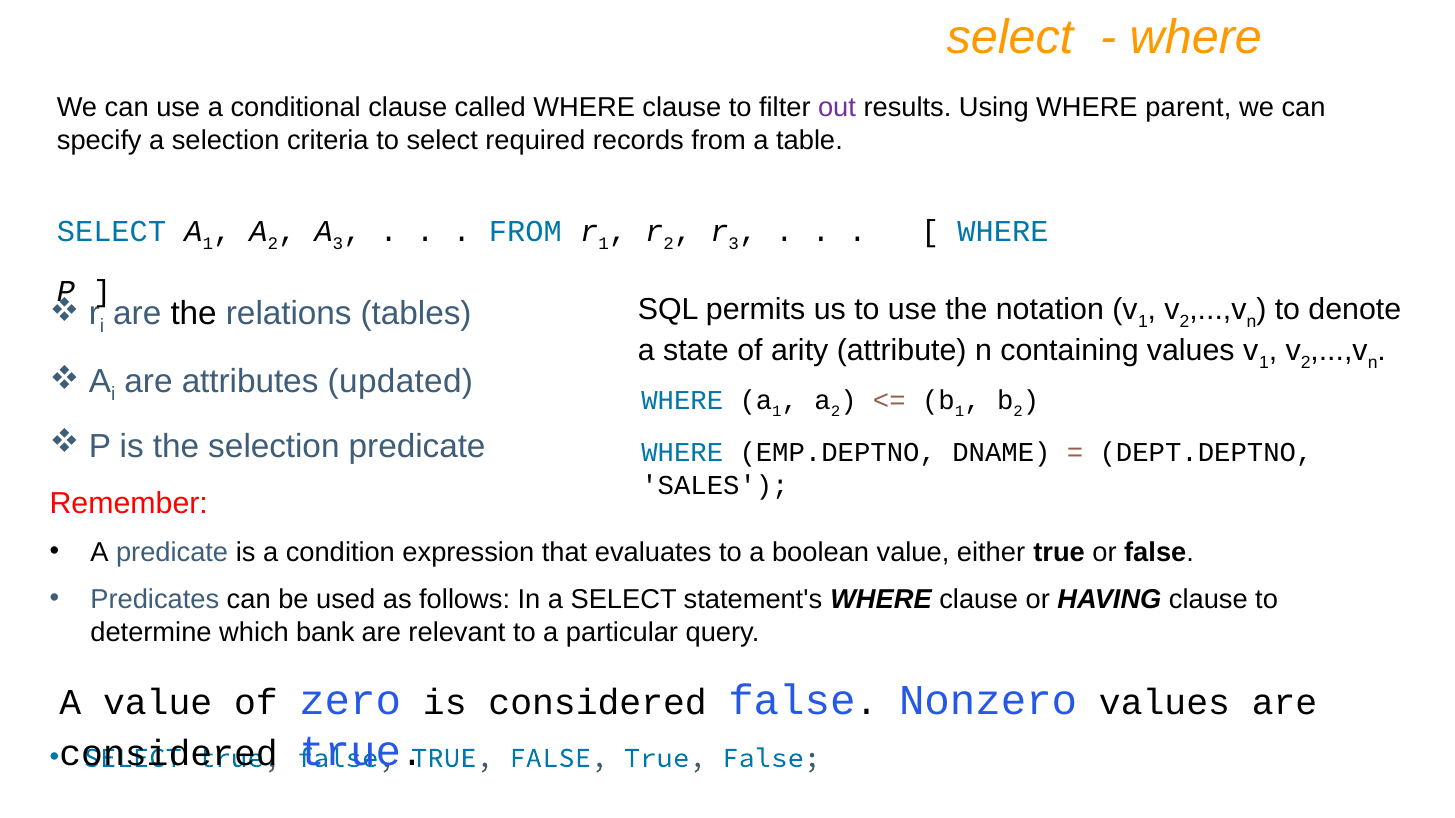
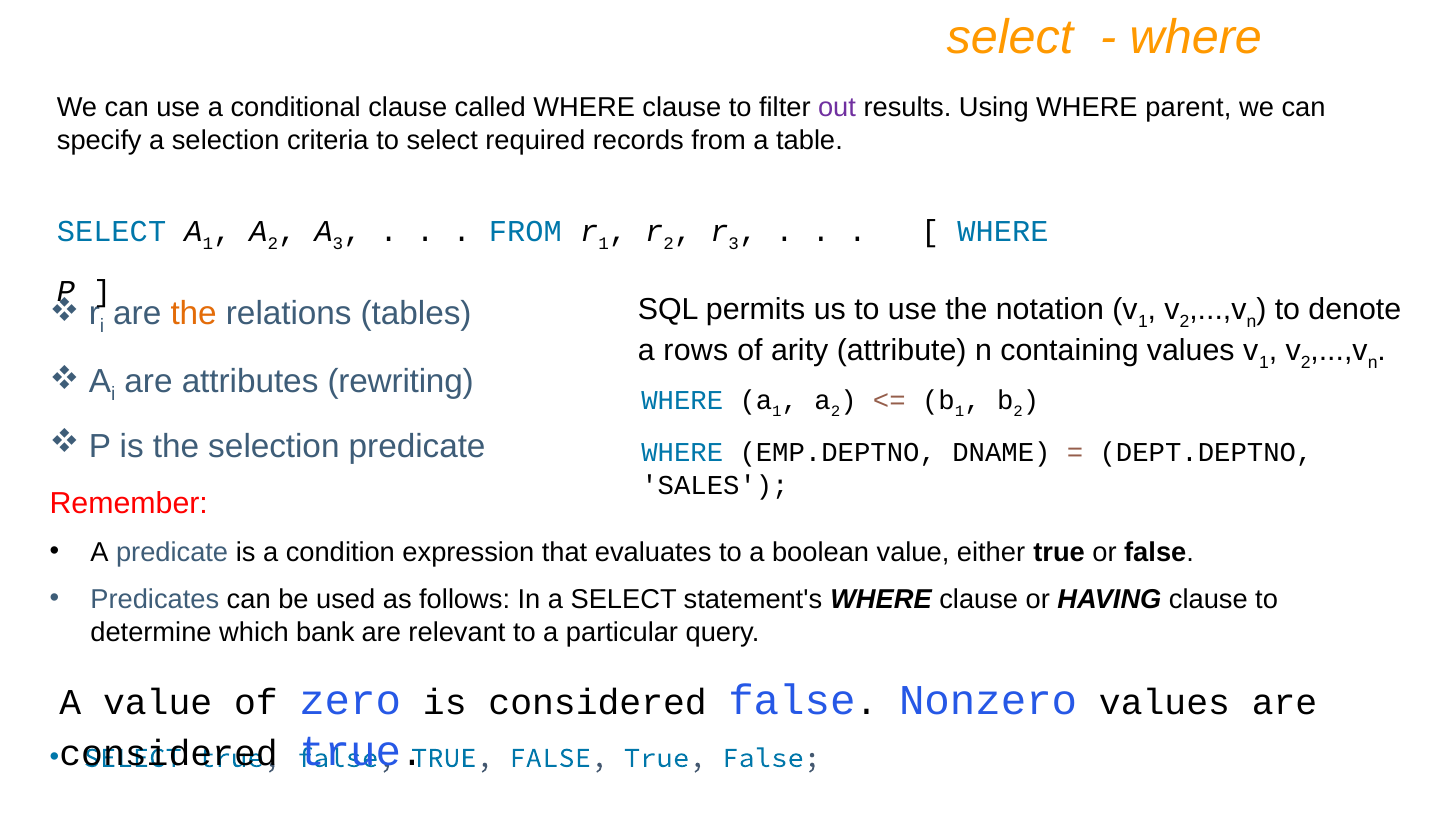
the colour: black -> orange (194, 314)
state: state -> rows (696, 351)
updated: updated -> rewriting (401, 382)
